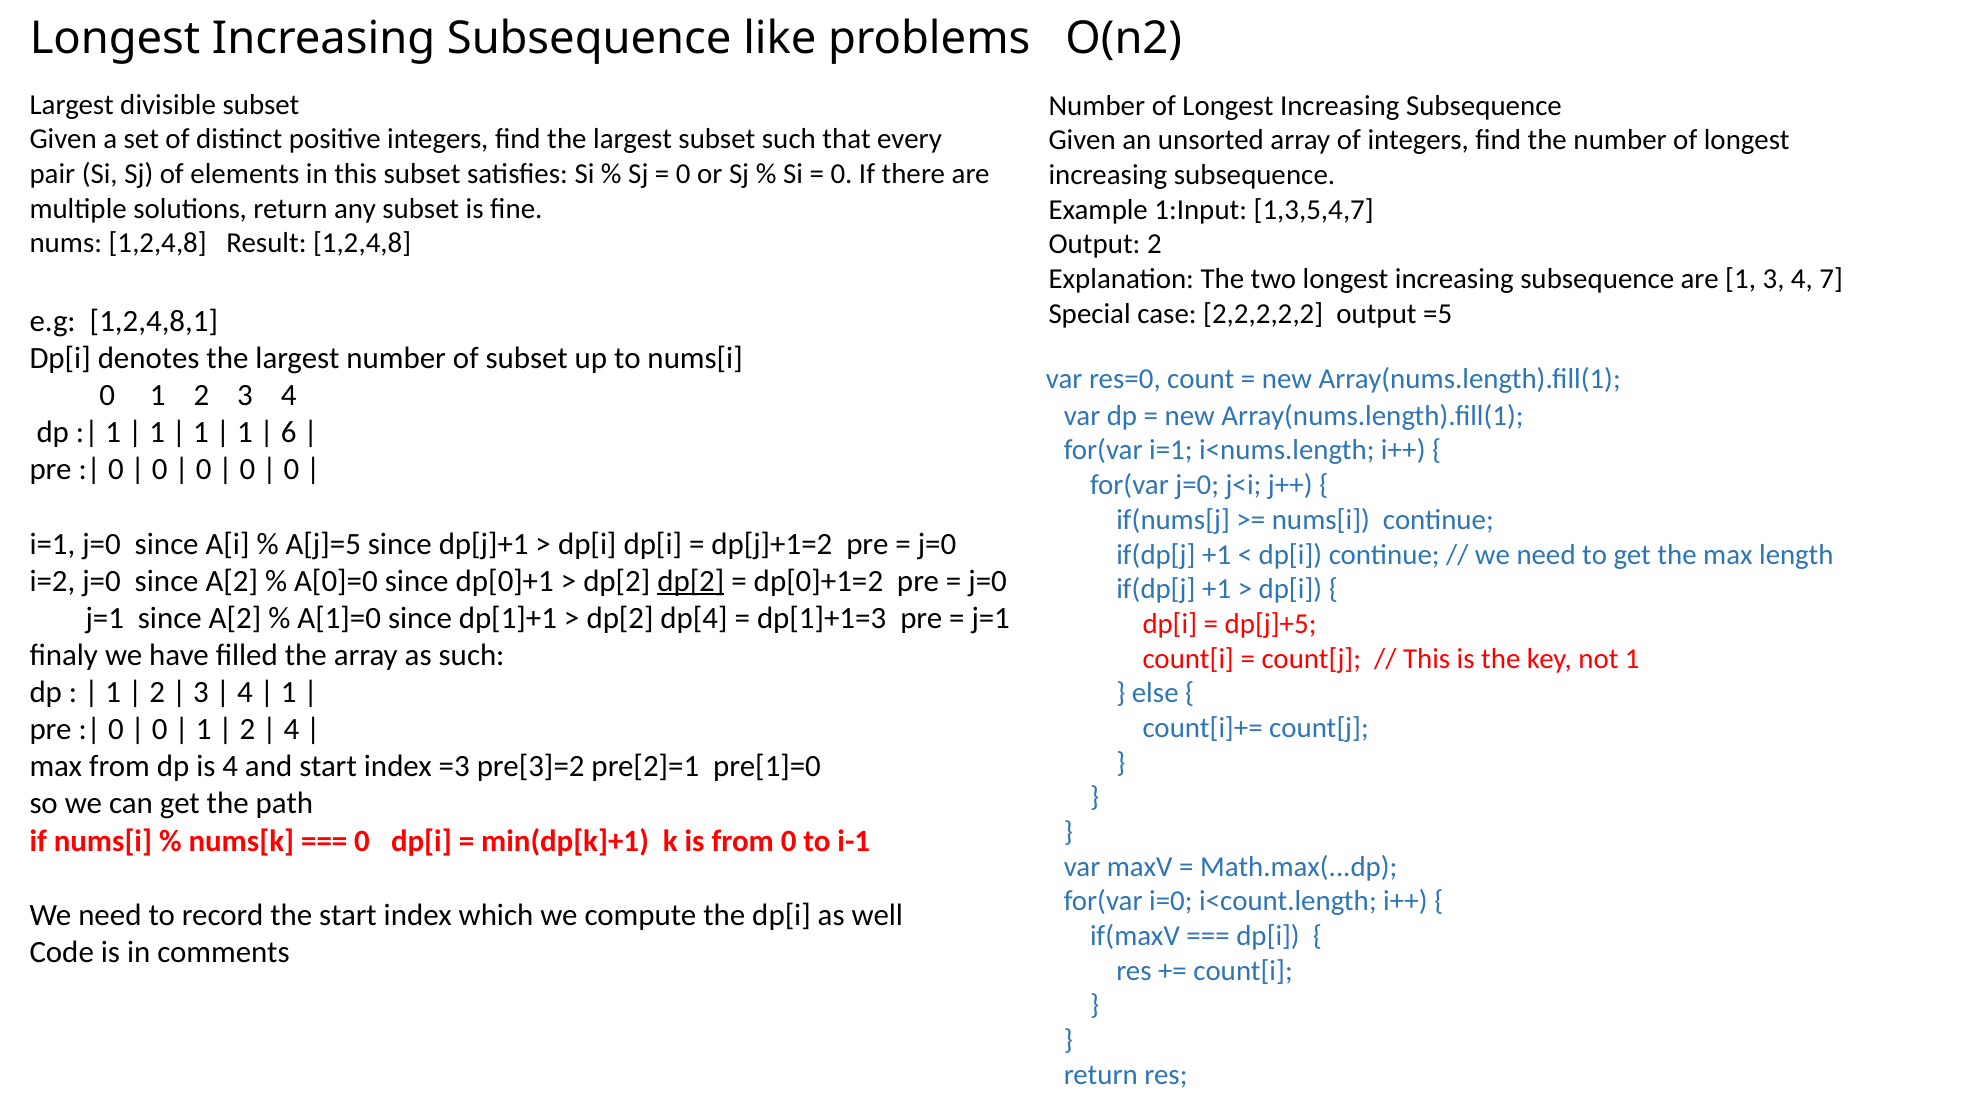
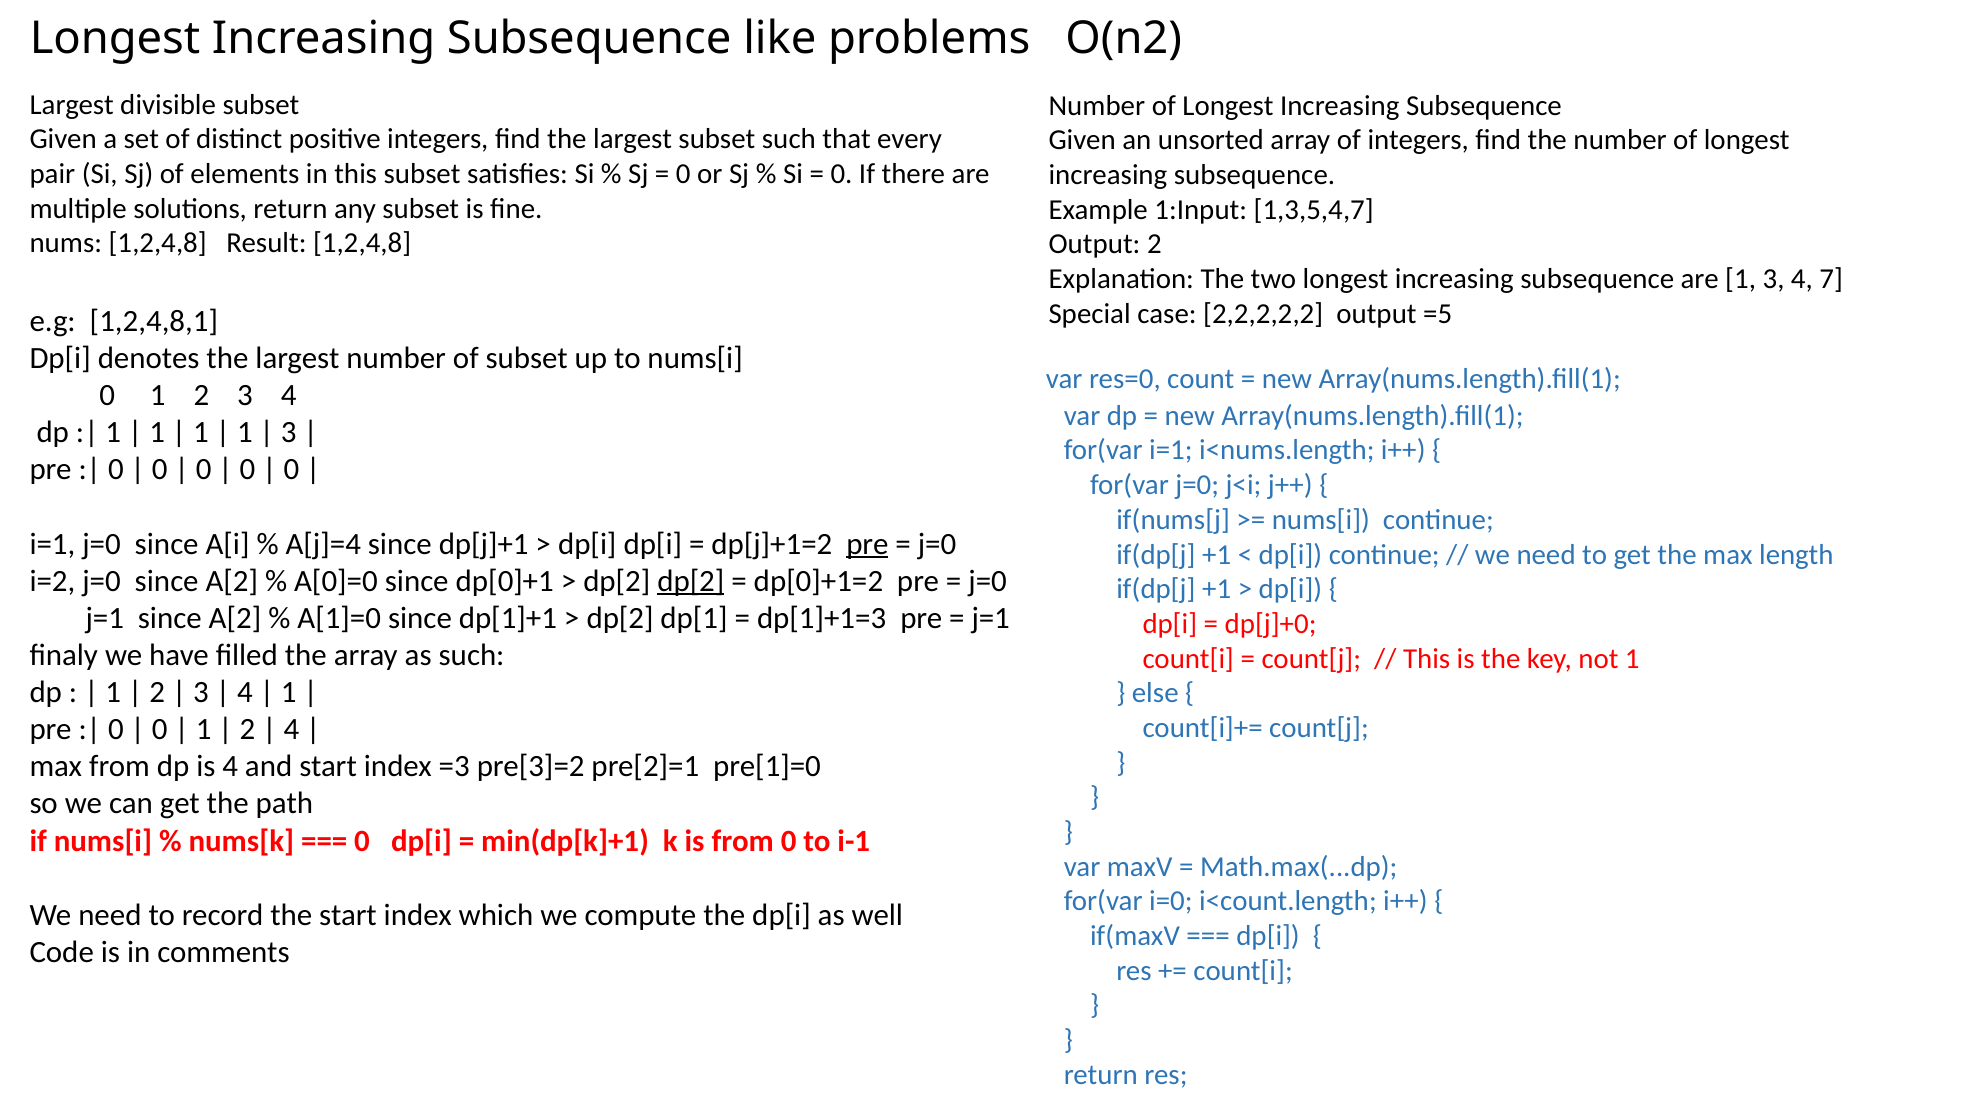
6: 6 -> 3 (289, 433)
A[j]=5: A[j]=5 -> A[j]=4 (323, 544)
pre underline: none -> present (867, 544)
dp[4: dp[4 -> dp[1 (694, 618)
dp[j]+5: dp[j]+5 -> dp[j]+0 (1271, 624)
